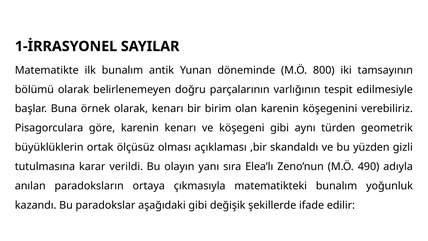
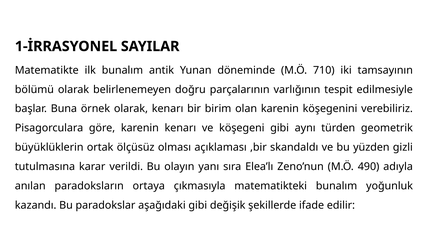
800: 800 -> 710 (324, 70)
